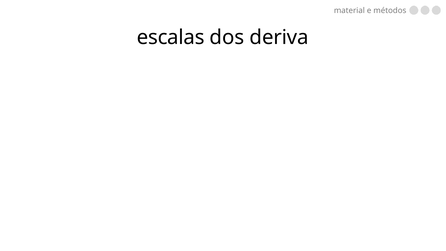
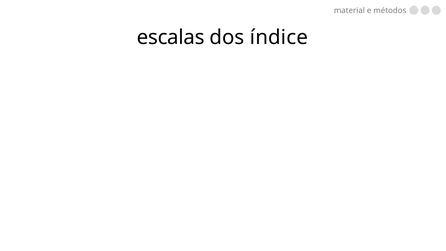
deriva: deriva -> índice (279, 37)
